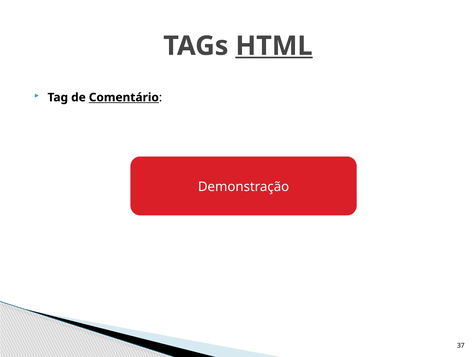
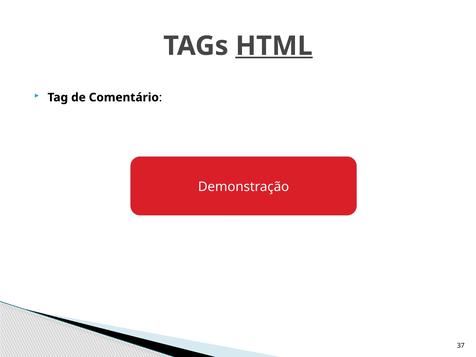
Comentário underline: present -> none (124, 97)
